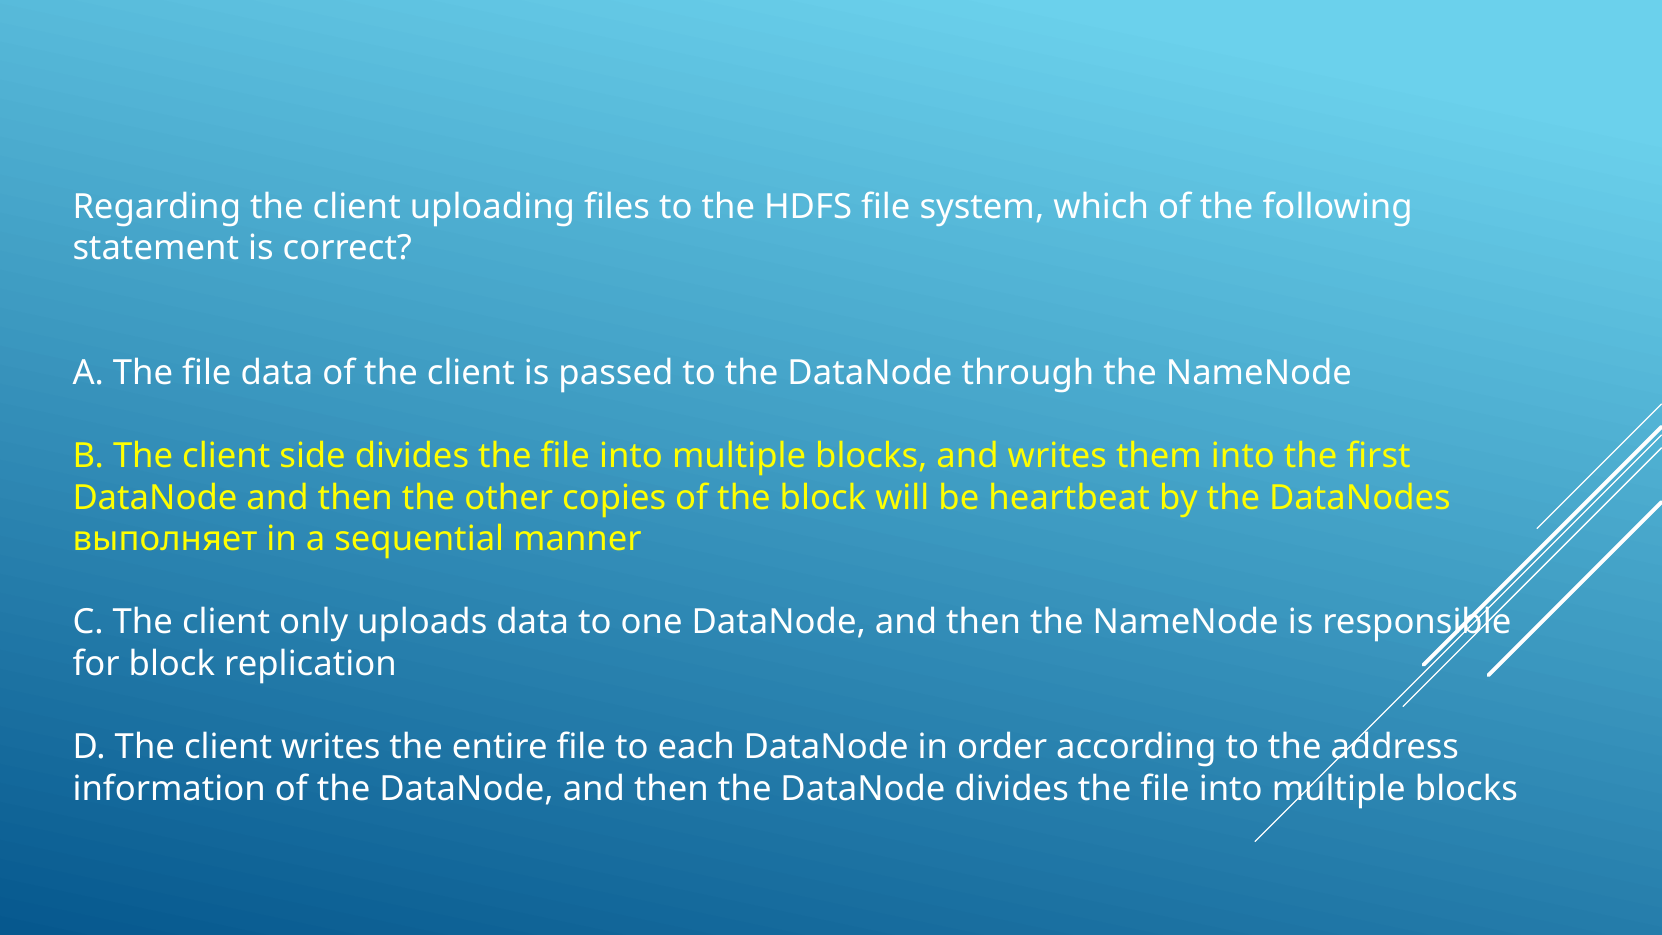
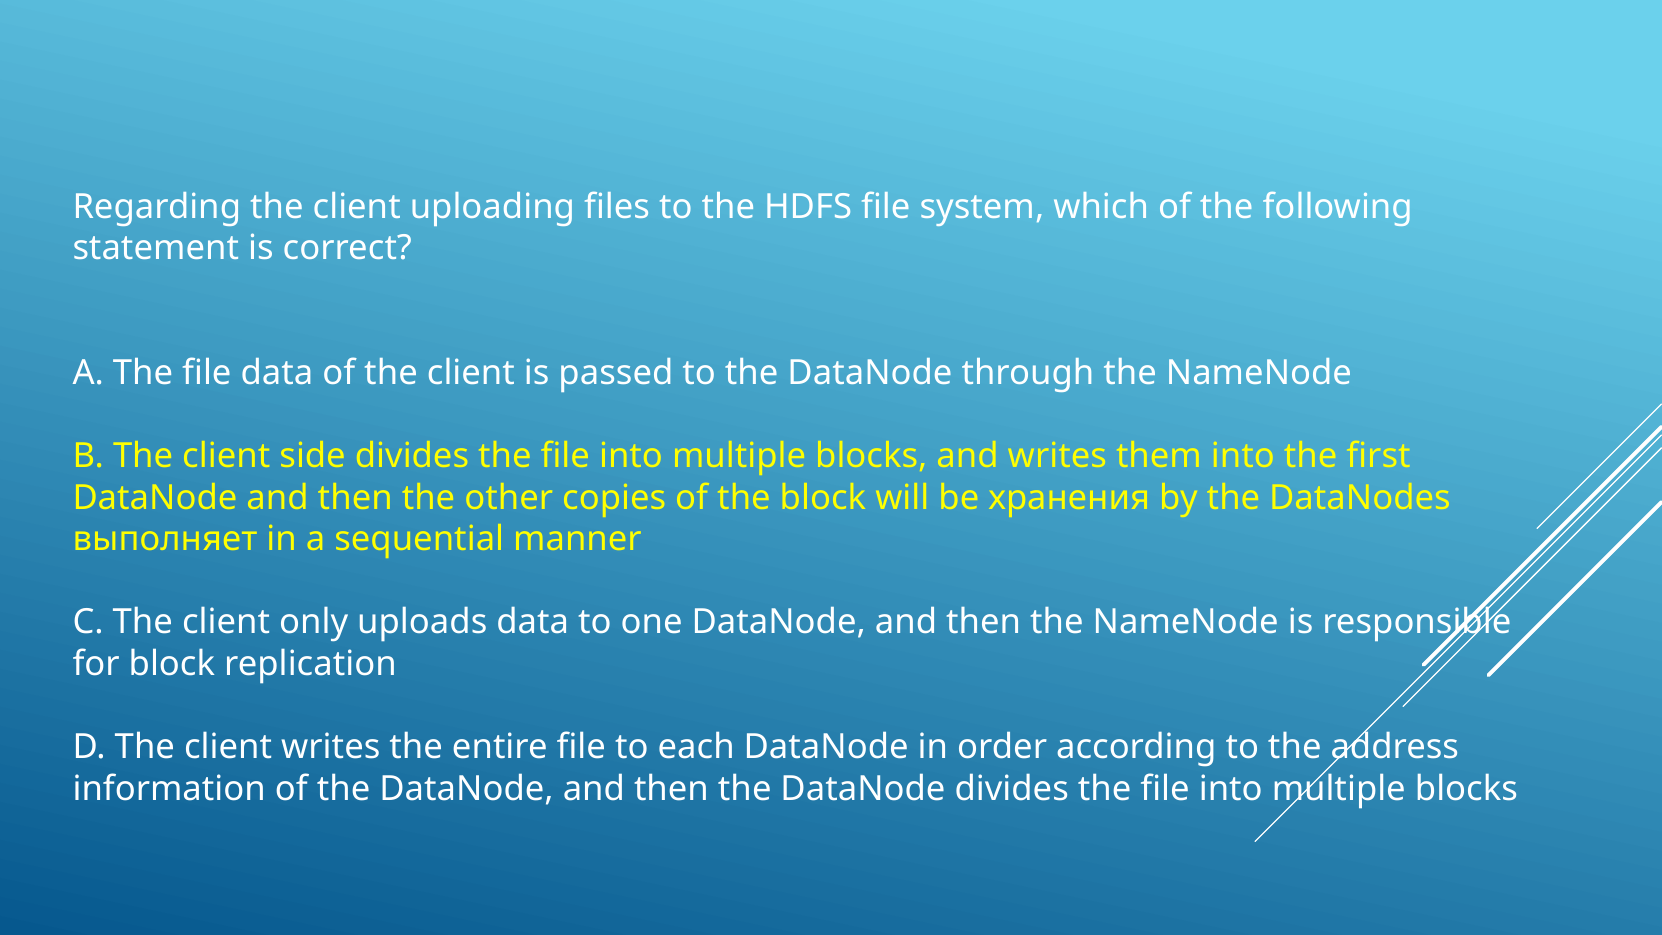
heartbeat: heartbeat -> хранения (1069, 498)
